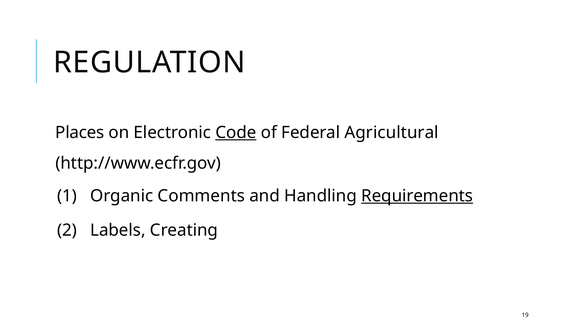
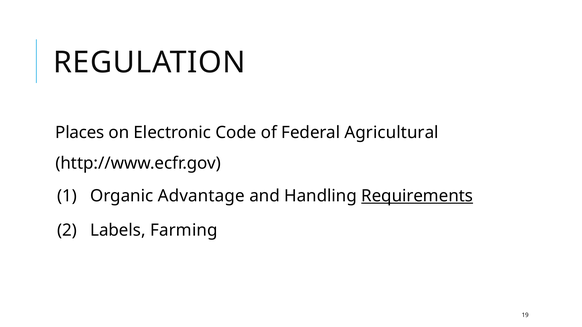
Code underline: present -> none (236, 133)
Comments: Comments -> Advantage (201, 196)
Creating: Creating -> Farming (184, 230)
